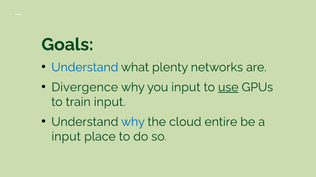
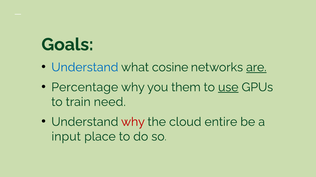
plenty: plenty -> cosine (170, 68)
are underline: none -> present (256, 68)
Divergence: Divergence -> Percentage (85, 88)
you input: input -> them (186, 88)
train input: input -> need (110, 102)
why colour: blue -> red (133, 122)
